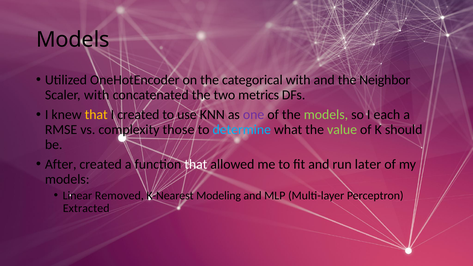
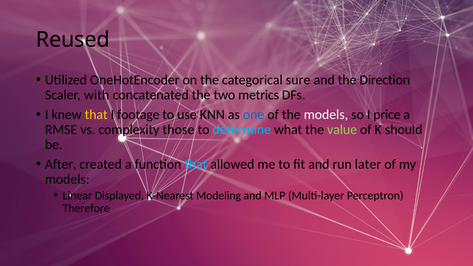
Models: Models -> Reused (73, 40)
categorical with: with -> sure (298, 80)
Neighbor: Neighbor -> Direction (385, 80)
I created: created -> footage (138, 115)
one colour: purple -> blue (254, 115)
models colour: light green -> white (326, 115)
each: each -> price (387, 115)
that colour: white -> light blue (196, 164)
Removed: Removed -> Displayed (119, 196)
Extracted: Extracted -> Therefore (86, 208)
